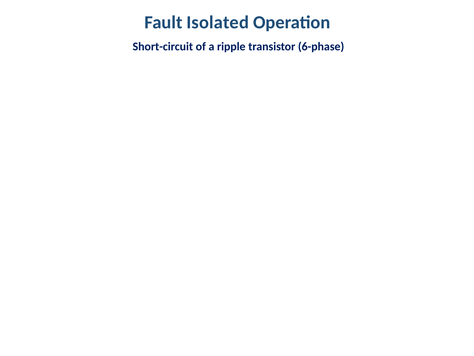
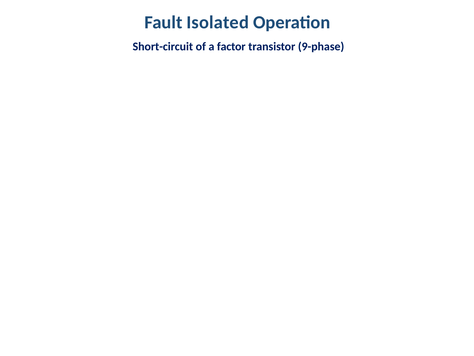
ripple: ripple -> factor (231, 47)
6-phase: 6-phase -> 9-phase (321, 47)
